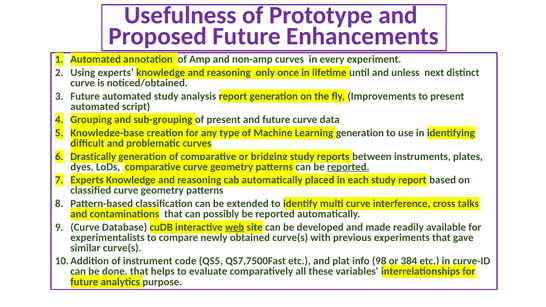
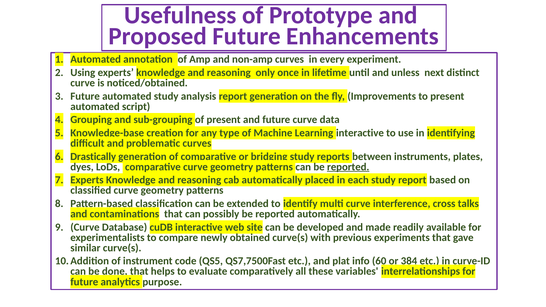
Learning generation: generation -> interactive (360, 133)
web underline: present -> none (235, 227)
98: 98 -> 60 (379, 261)
